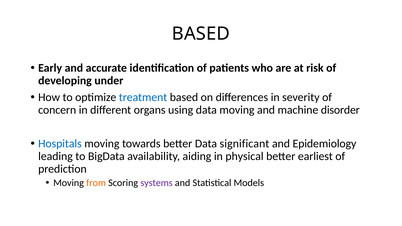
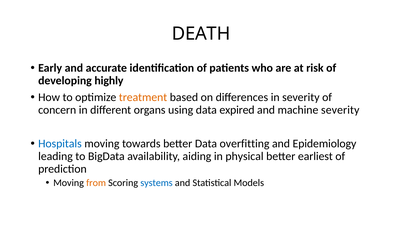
BASED: BASED -> DEATH (201, 34)
under: under -> highly (109, 81)
treatment colour: blue -> orange (143, 97)
data moving: moving -> expired (237, 110)
machine disorder: disorder -> severity (340, 110)
significant: significant -> overfitting (245, 144)
systems colour: purple -> blue (157, 183)
